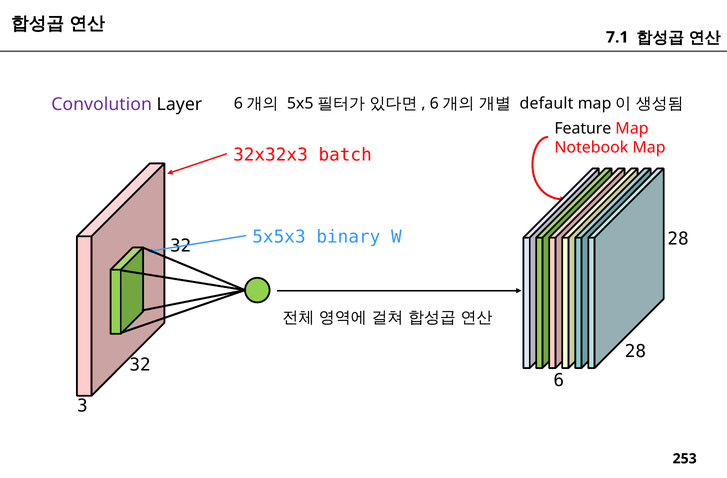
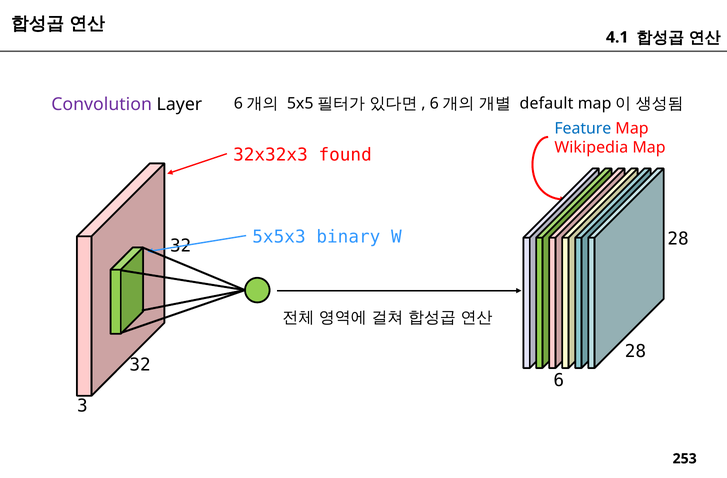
7.1: 7.1 -> 4.1 (617, 37)
Feature colour: black -> blue (583, 128)
Notebook: Notebook -> Wikipedia (591, 148)
batch: batch -> found (345, 155)
